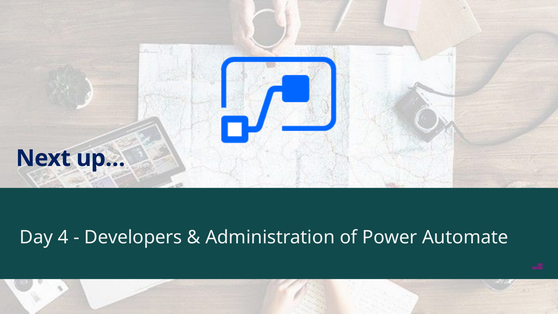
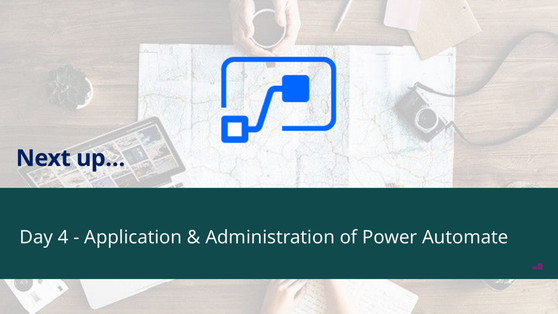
Developers: Developers -> Application (133, 237)
